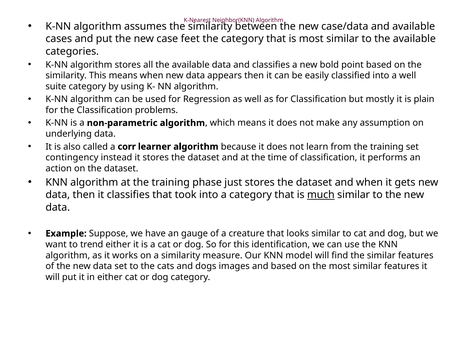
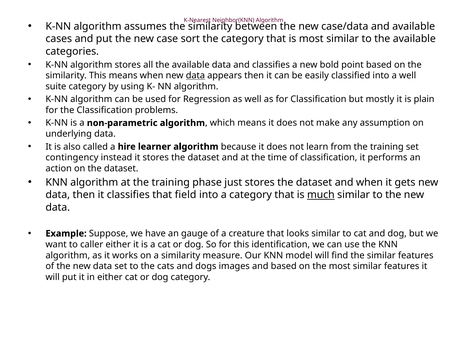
feet: feet -> sort (190, 39)
data underline: none -> present (195, 75)
corr: corr -> hire (127, 146)
took: took -> field (186, 194)
trend: trend -> caller (92, 244)
